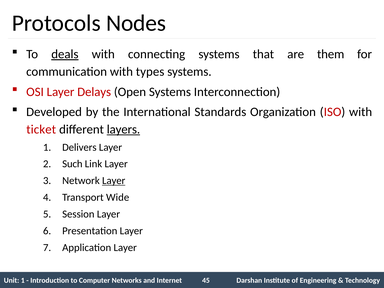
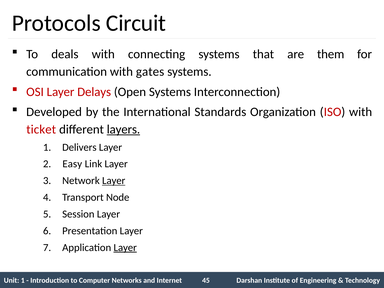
Nodes: Nodes -> Circuit (136, 23)
deals underline: present -> none (65, 54)
types: types -> gates (150, 72)
Such: Such -> Easy (72, 164)
Wide: Wide -> Node (118, 197)
Layer underline: none -> present (125, 248)
